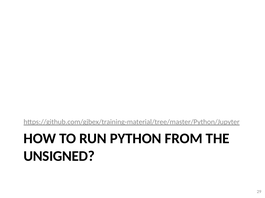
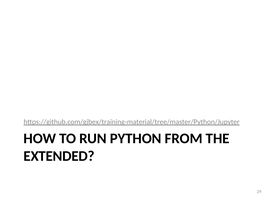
UNSIGNED: UNSIGNED -> EXTENDED (59, 157)
